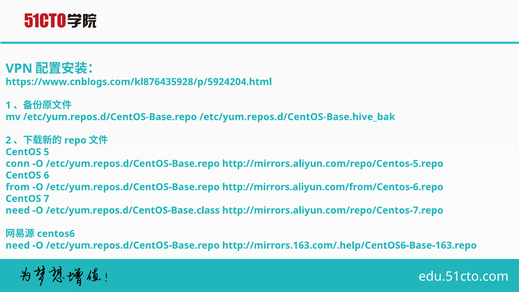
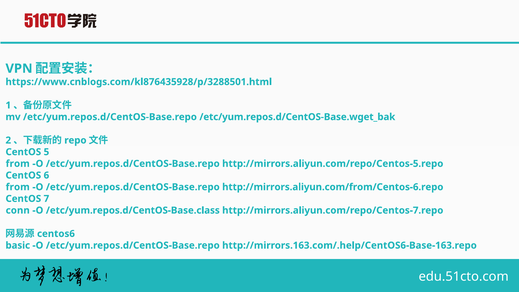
https://www.cnblogs.com/kl876435928/p/5924204.html: https://www.cnblogs.com/kl876435928/p/5924204.html -> https://www.cnblogs.com/kl876435928/p/3288501.html (139, 82)
/etc/yum.repos.d/CentOS-Base.hive_bak: /etc/yum.repos.d/CentOS-Base.hive_bak -> /etc/yum.repos.d/CentOS-Base.wget_bak (297, 117)
conn: conn -> from (18, 164)
need: need -> conn (18, 210)
need: need -> basic (18, 245)
